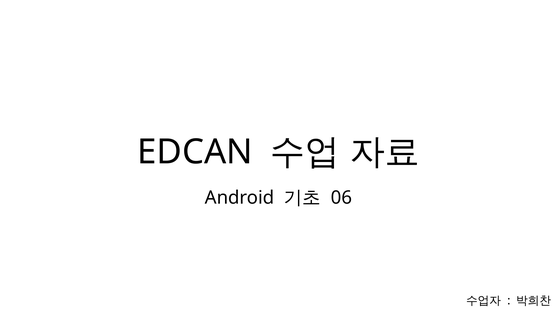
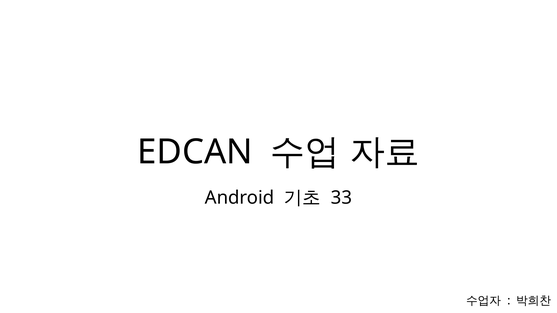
06: 06 -> 33 (342, 198)
